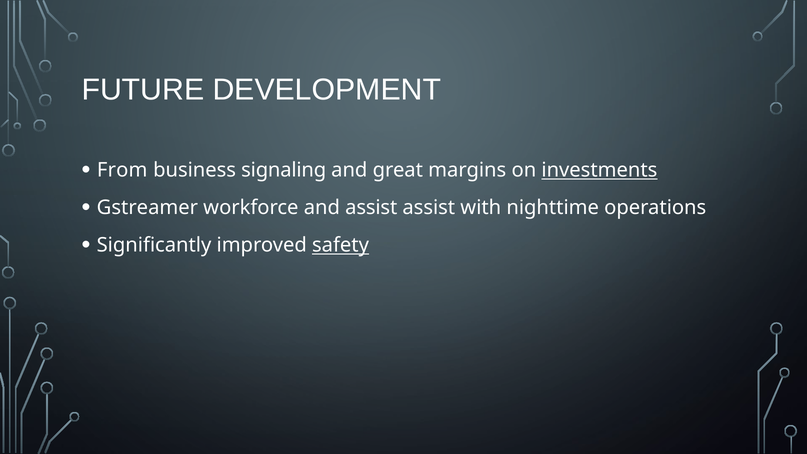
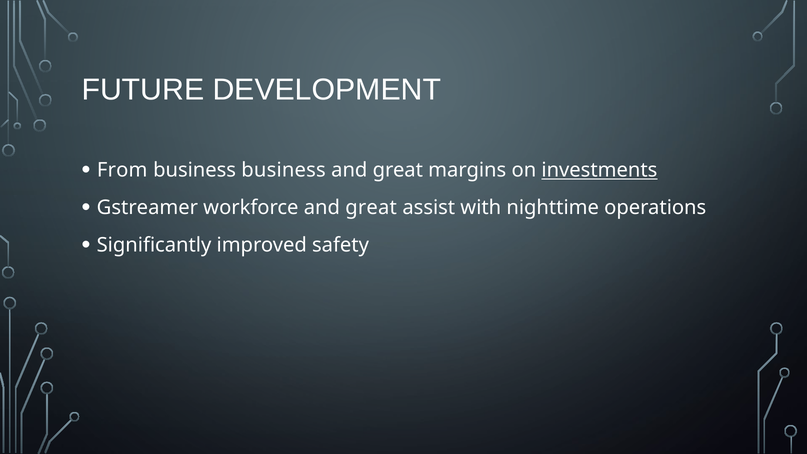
business signaling: signaling -> business (284, 170)
workforce and assist: assist -> great (371, 208)
safety underline: present -> none (340, 245)
